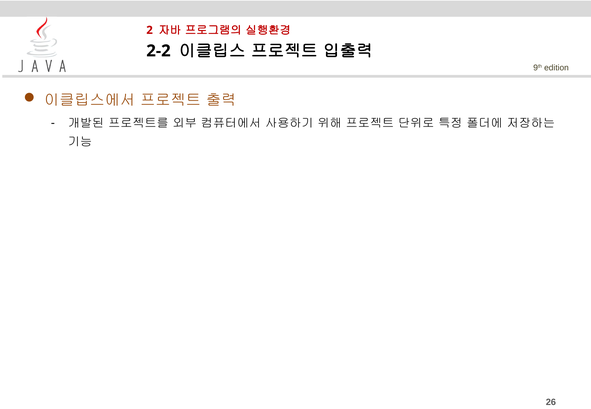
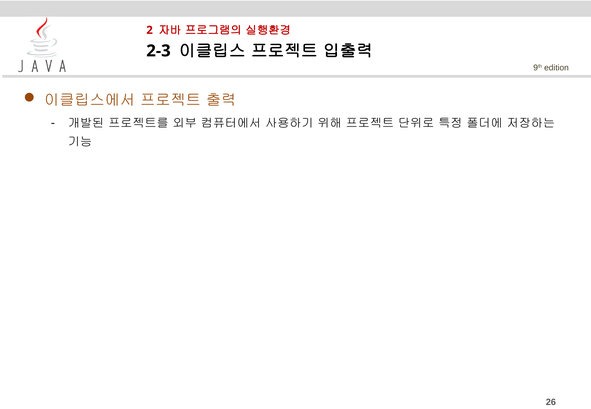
2-2: 2-2 -> 2-3 (158, 51)
